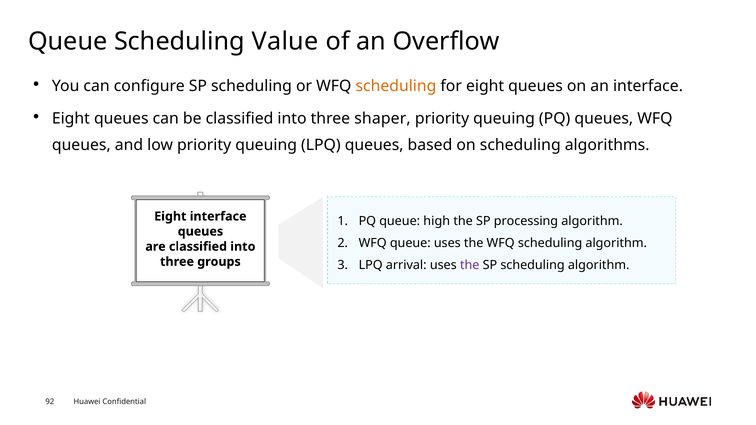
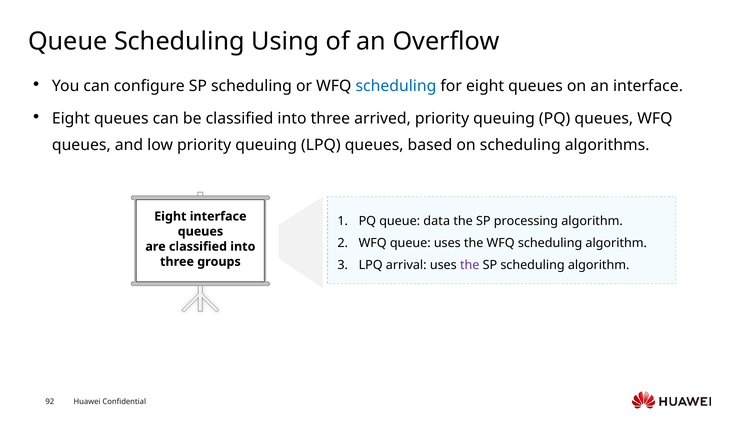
Value: Value -> Using (285, 41)
scheduling colour: orange -> blue (396, 86)
shaper: shaper -> arrived (383, 119)
high: high -> data (437, 221)
